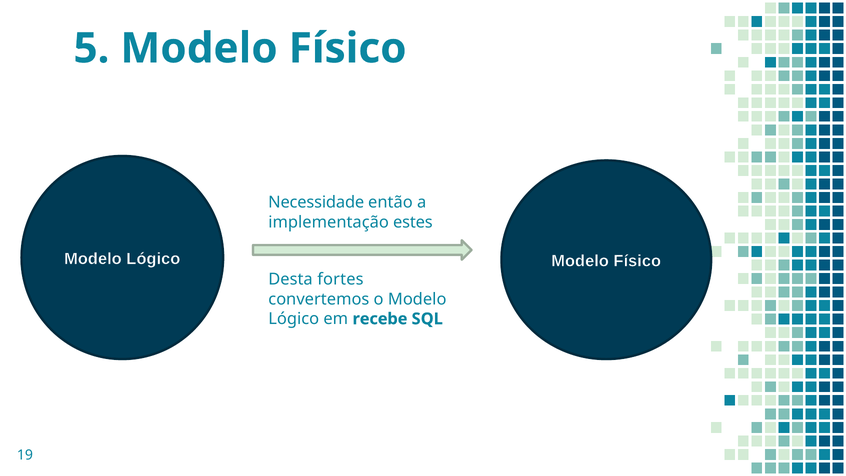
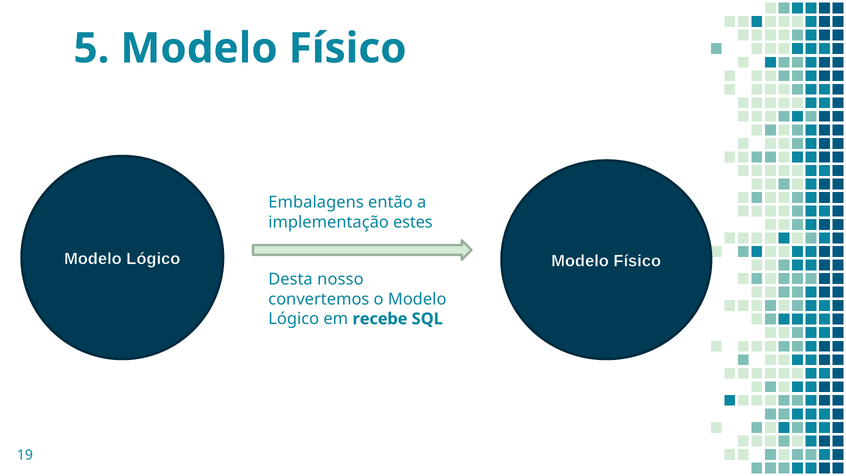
Necessidade: Necessidade -> Embalagens (316, 202)
fortes: fortes -> nosso (340, 279)
